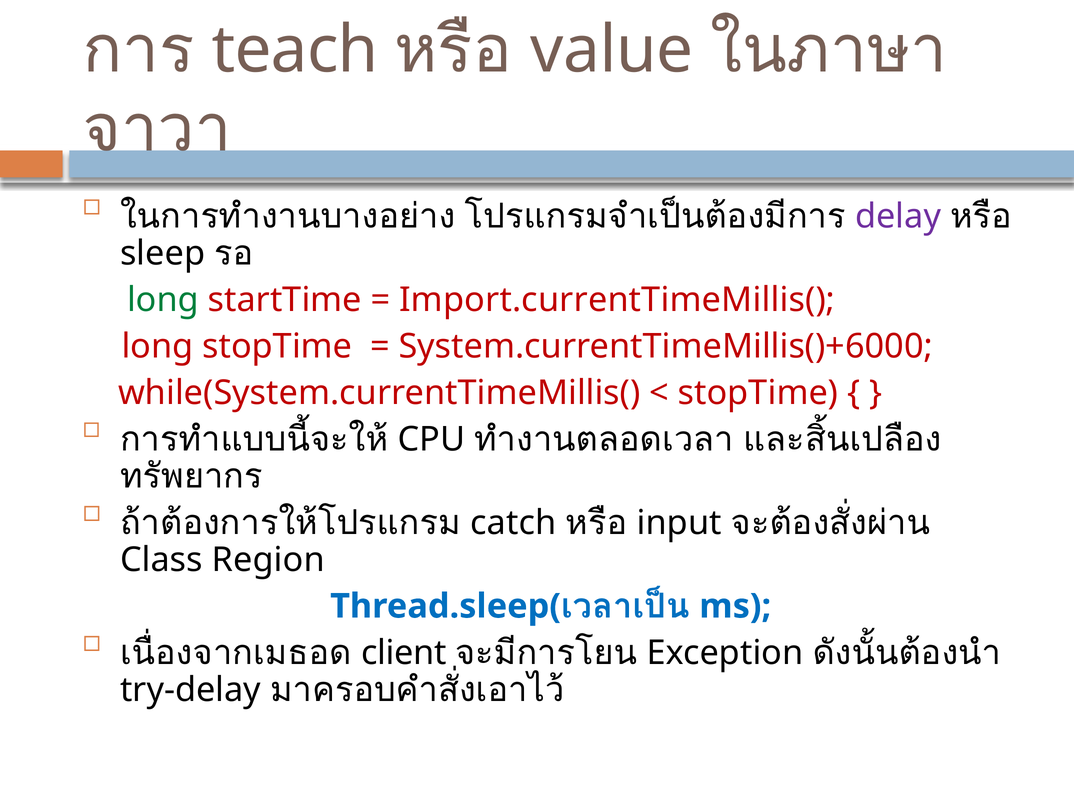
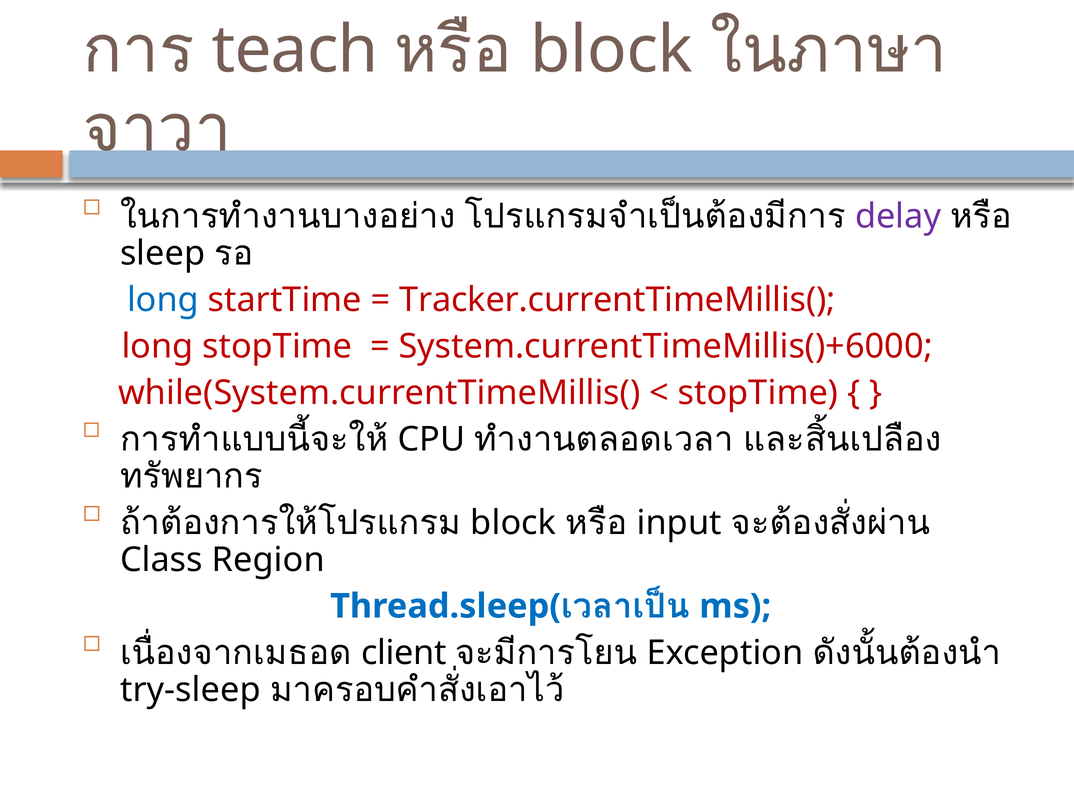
value: value -> block (612, 50)
long colour: green -> blue (163, 300)
Import.currentTimeMillis(: Import.currentTimeMillis( -> Tracker.currentTimeMillis( (617, 300)
catch: catch -> block (513, 522)
try-delay: try-delay -> try-sleep (190, 689)
